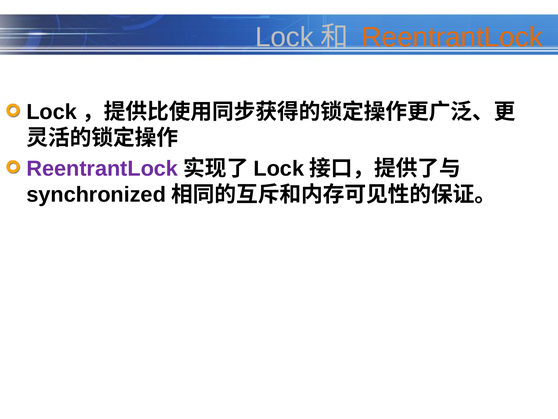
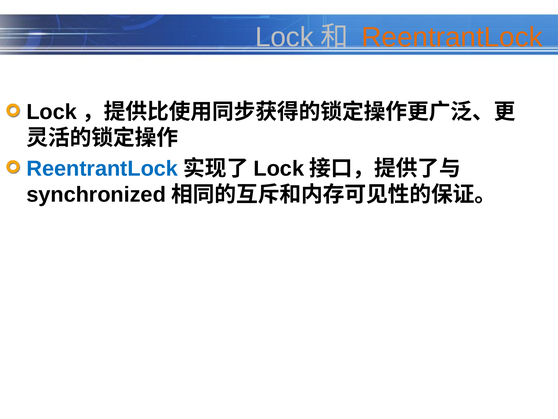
ReentrantLock colour: purple -> blue (102, 168)
